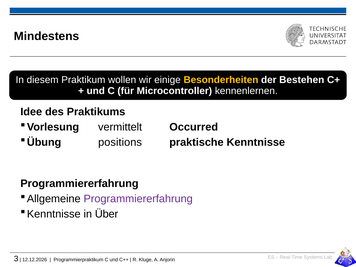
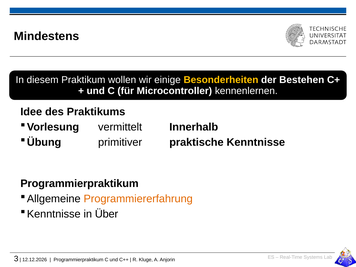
Occurred: Occurred -> Innerhalb (194, 127)
positions: positions -> primitiver (120, 142)
Programmiererfahrung: Programmiererfahrung -> Programmierpraktikum (79, 183)
Programmiererfahrung colour: purple -> orange (138, 199)
